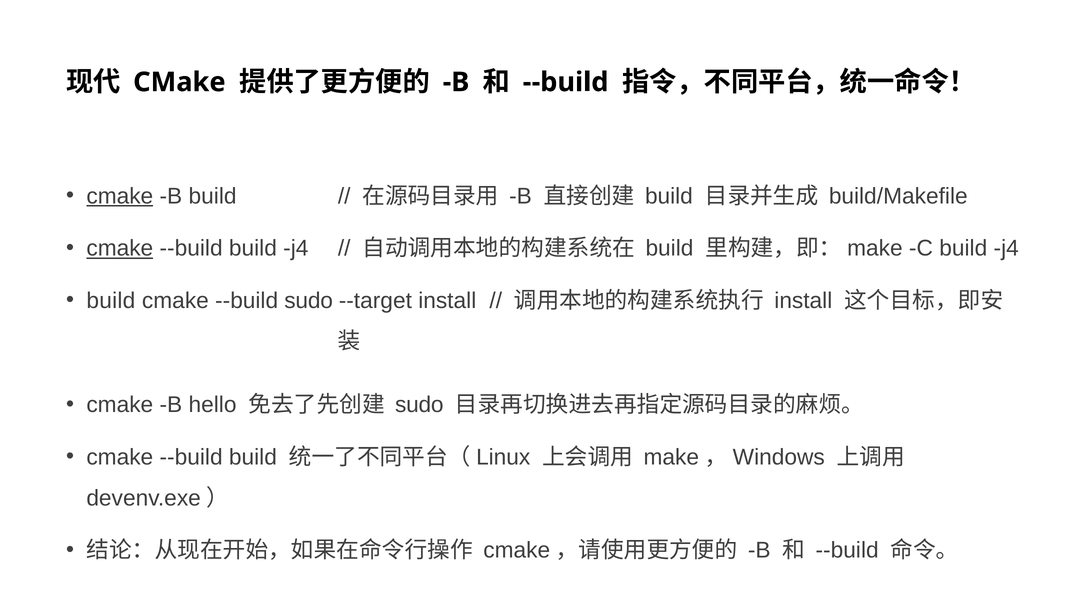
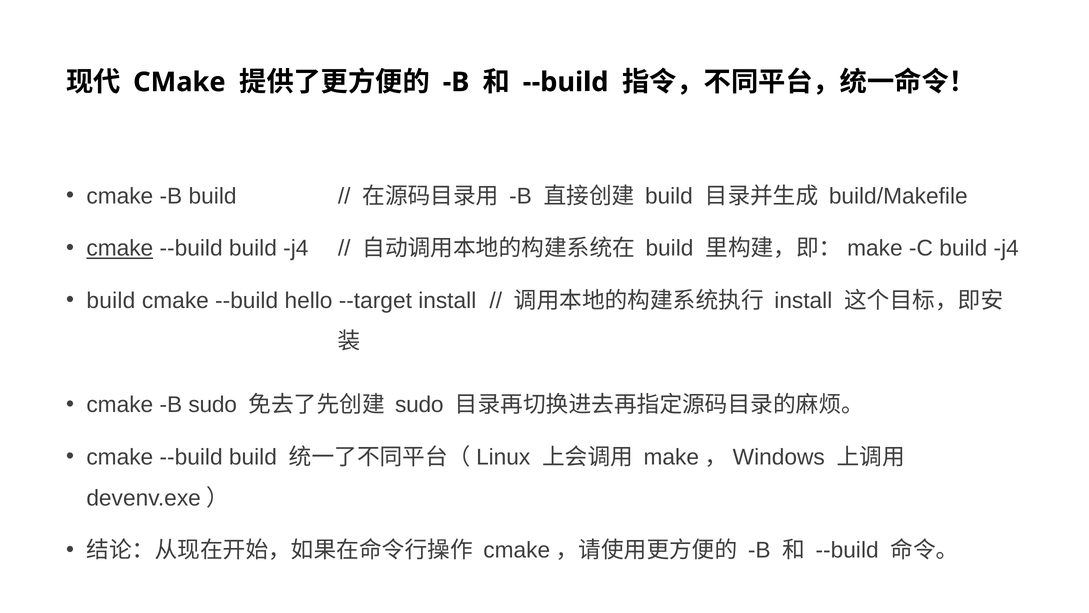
cmake underline: present -> none (120, 196)
--build sudo: sudo -> hello (309, 300)
B hello: hello -> sudo (213, 405)
